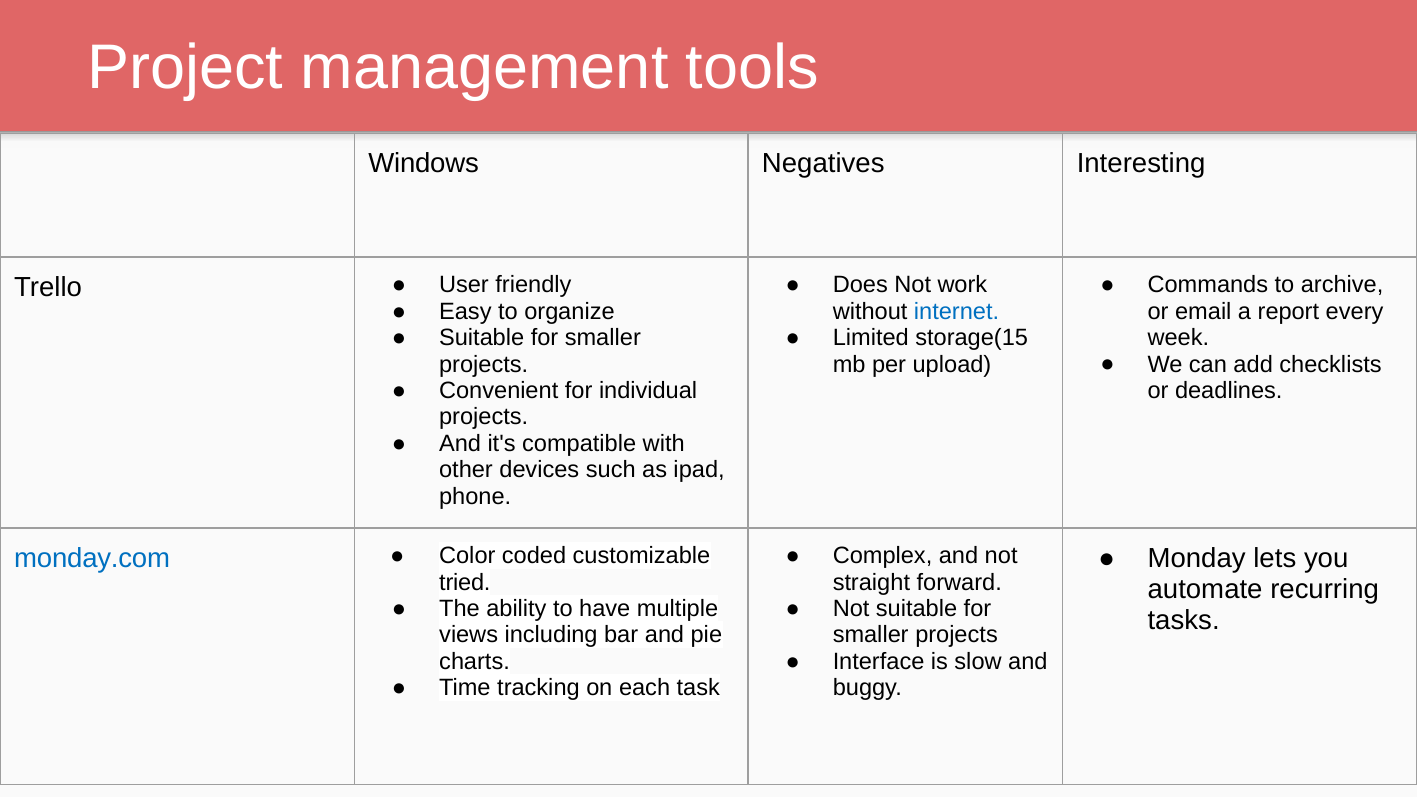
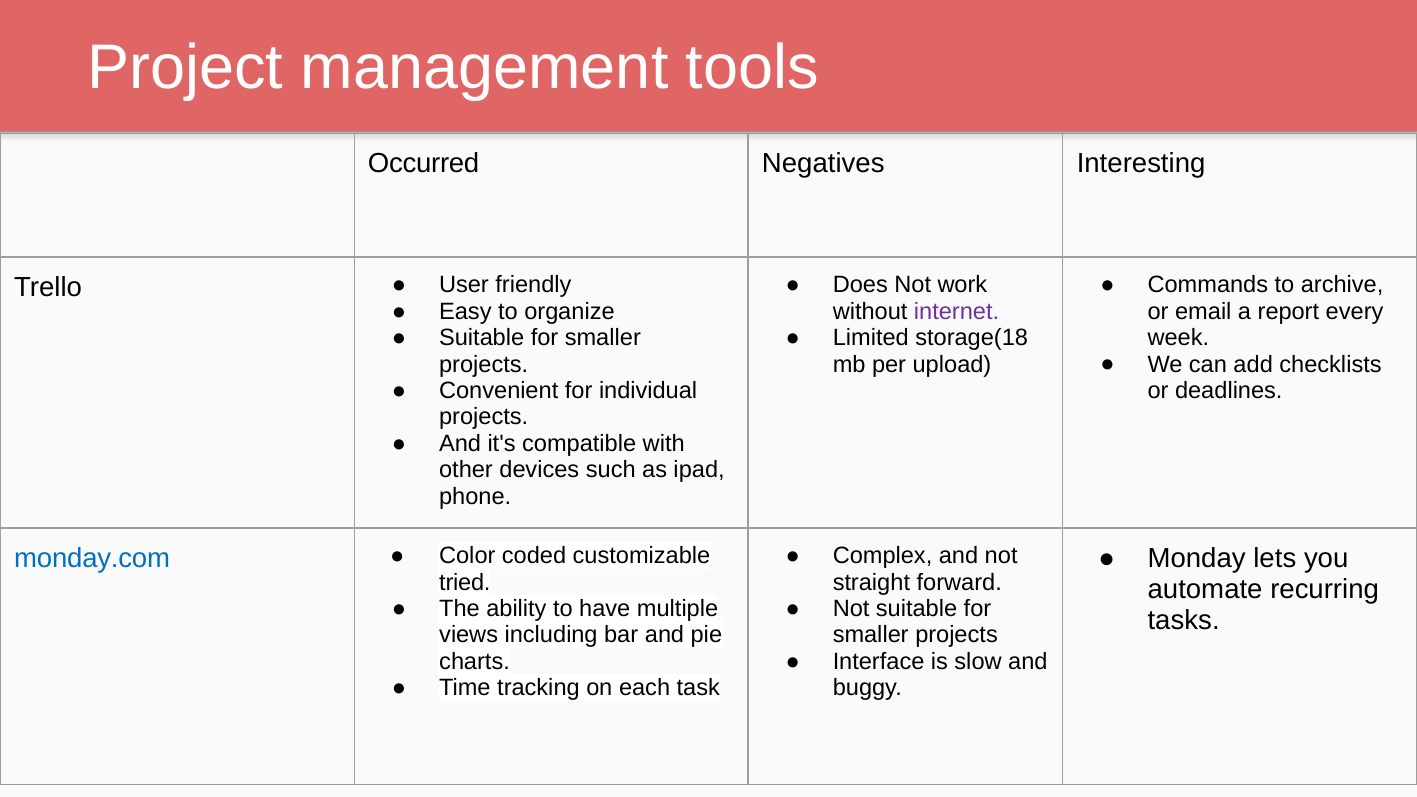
Windows: Windows -> Occurred (424, 164)
internet colour: blue -> purple (957, 311)
storage(15: storage(15 -> storage(18 (972, 338)
